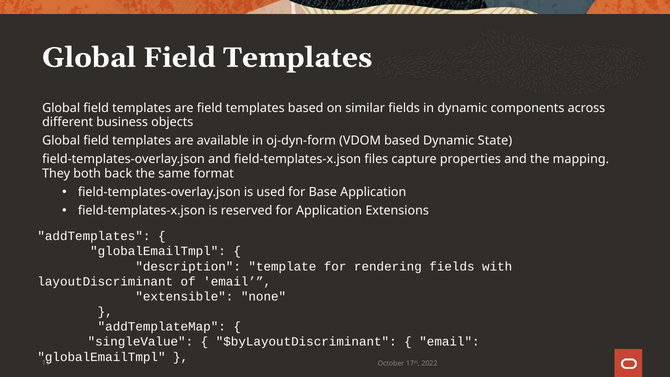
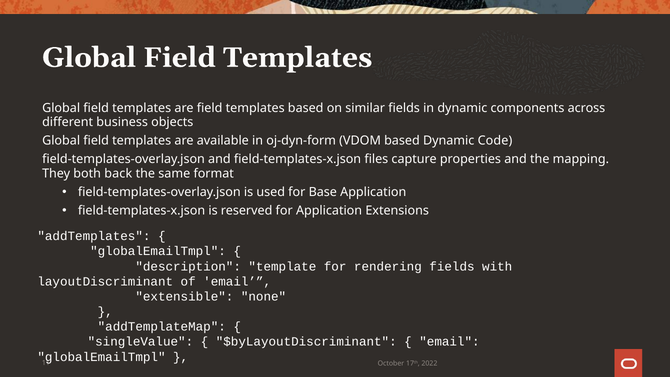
State: State -> Code (495, 141)
